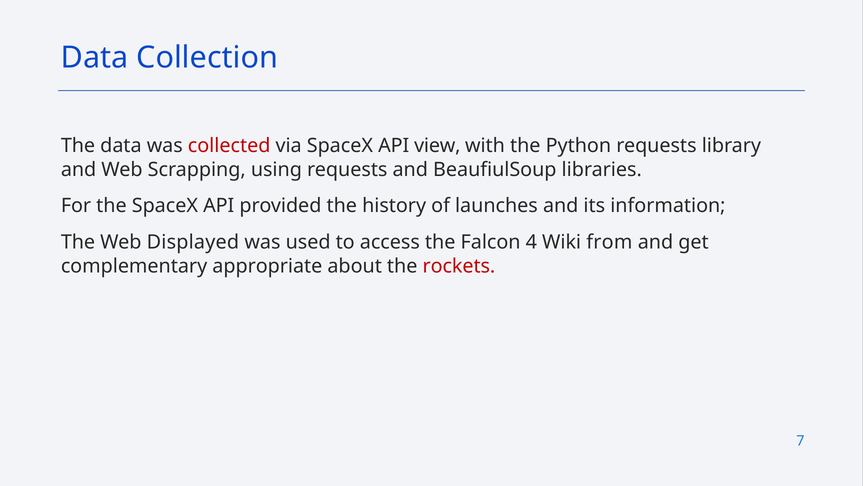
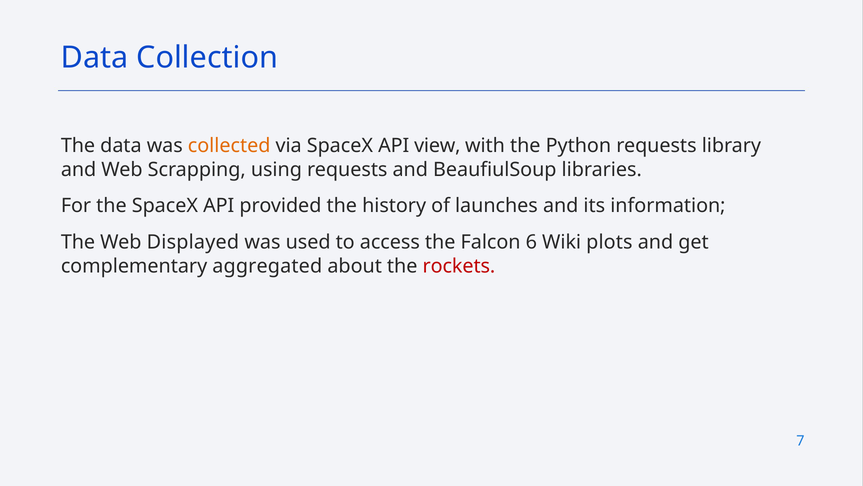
collected colour: red -> orange (229, 146)
4: 4 -> 6 (531, 242)
from: from -> plots (609, 242)
appropriate: appropriate -> aggregated (267, 266)
